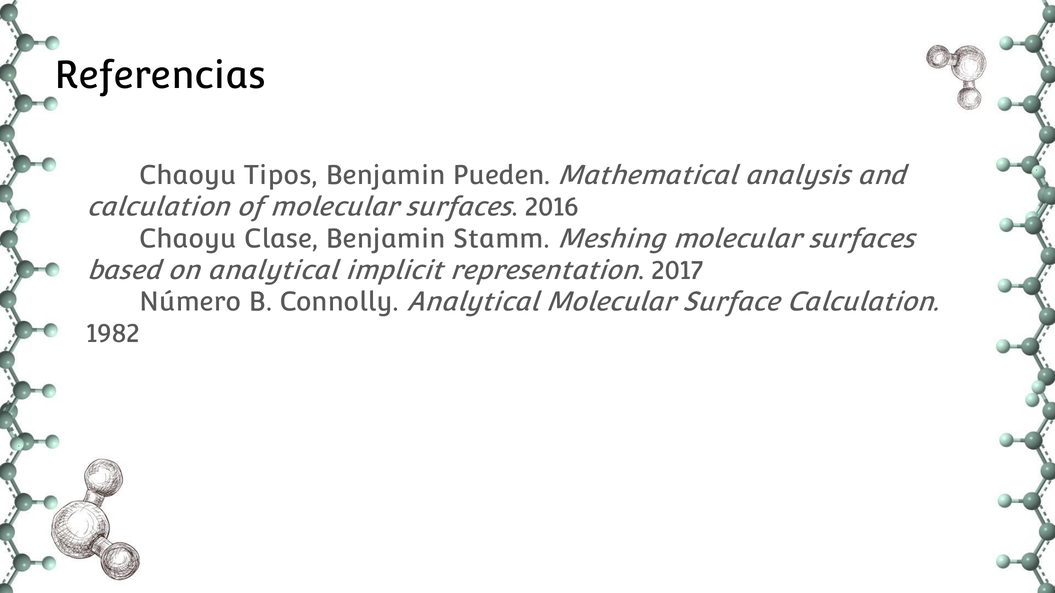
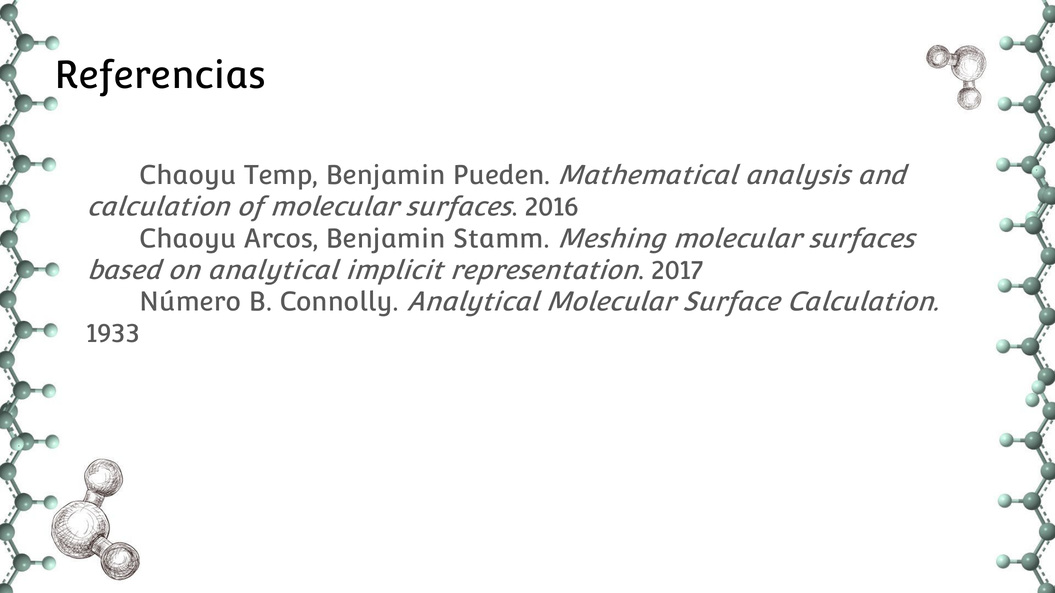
Tipos: Tipos -> Temp (281, 176)
Clase: Clase -> Arcos (281, 239)
1982: 1982 -> 1933 (113, 334)
